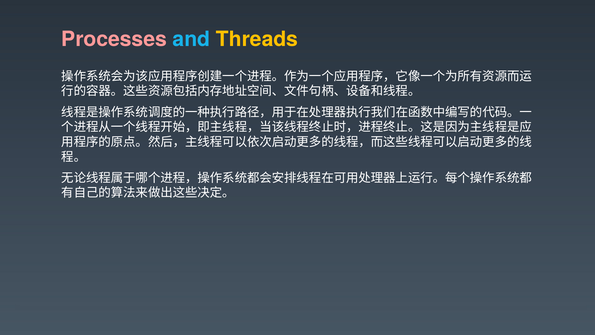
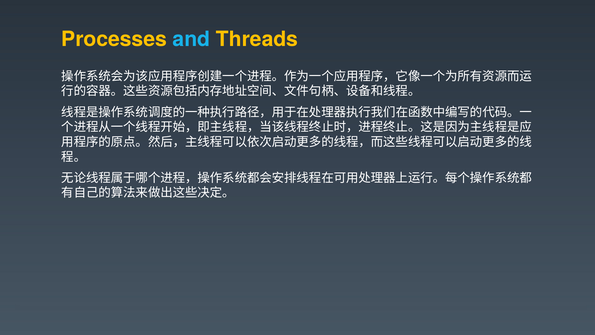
Processes colour: pink -> yellow (114, 39)
